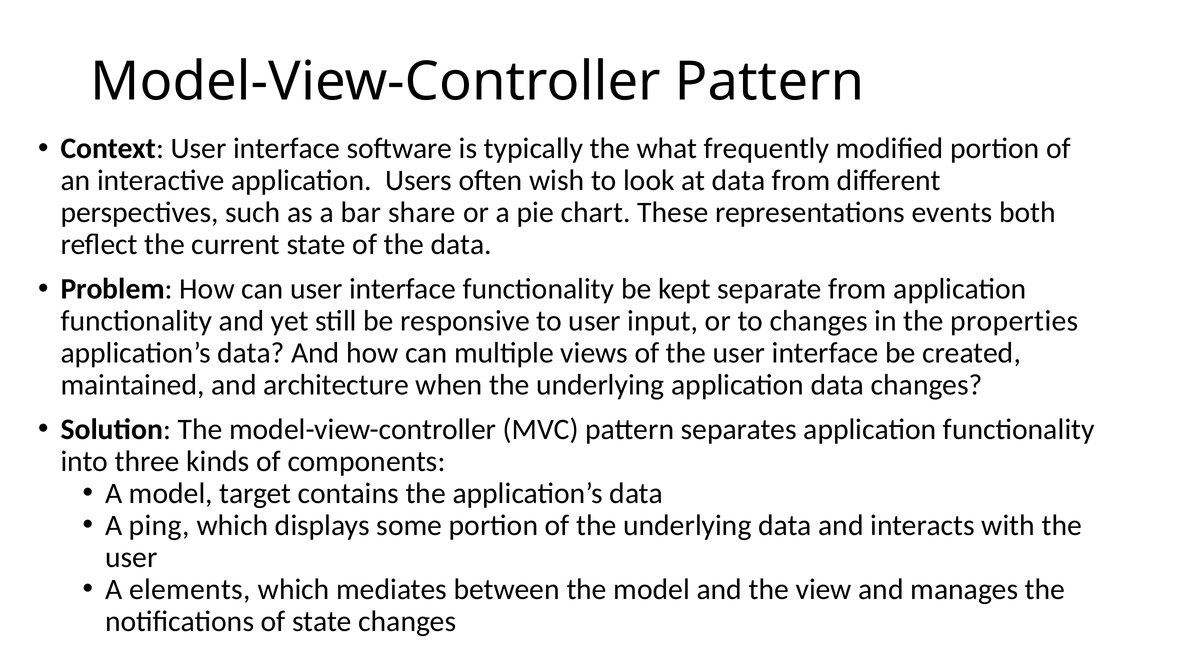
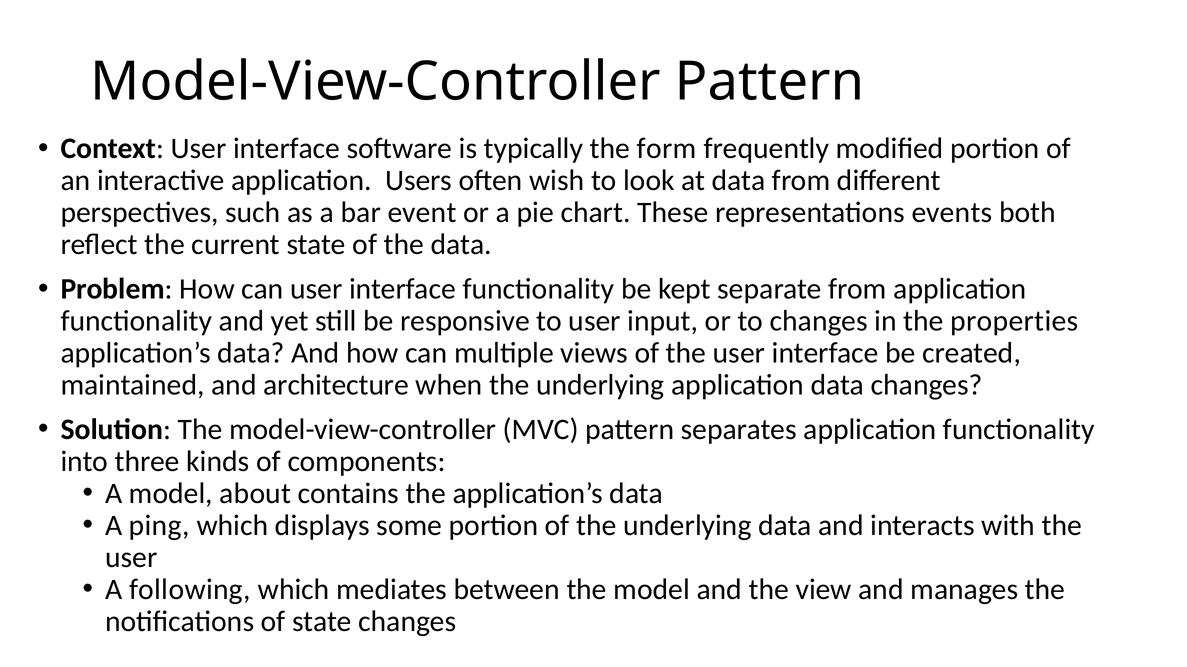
what: what -> form (667, 149)
share: share -> event (422, 213)
target: target -> about (255, 494)
elements: elements -> following (190, 590)
